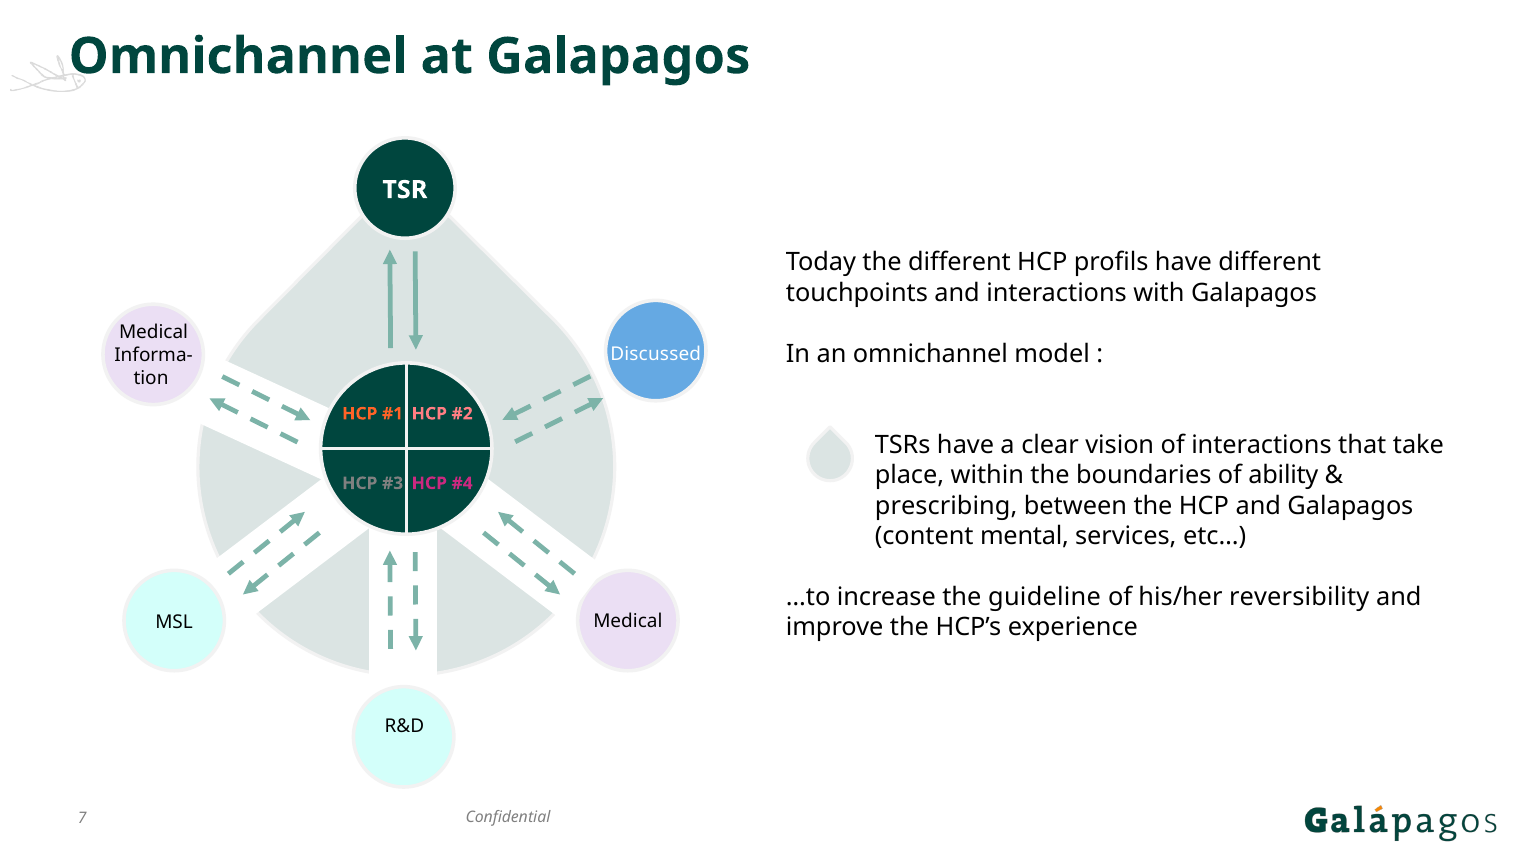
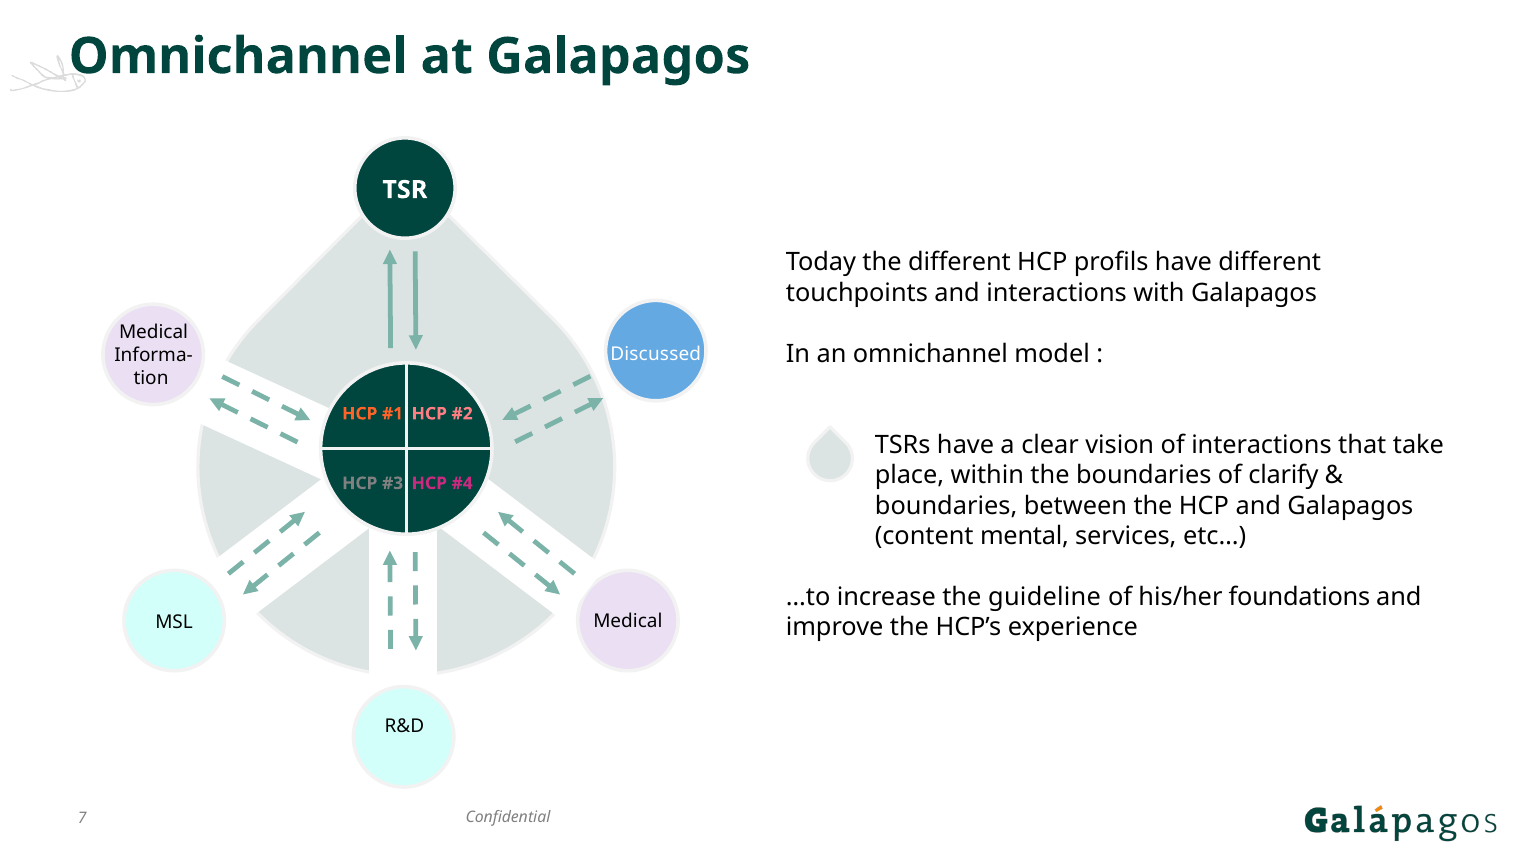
ability: ability -> clarify (1283, 476)
prescribing: prescribing -> boundaries (946, 506)
reversibility: reversibility -> foundations (1299, 597)
